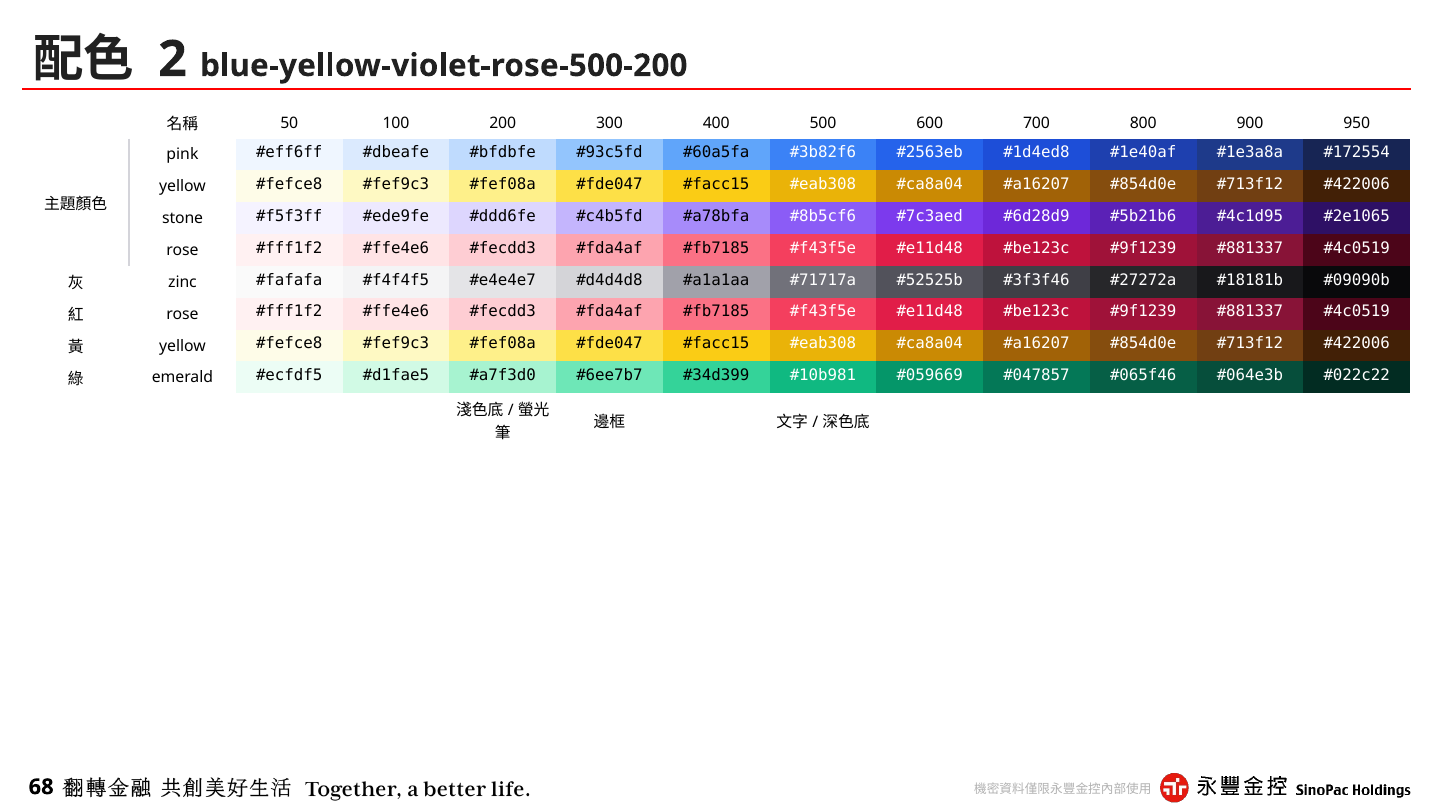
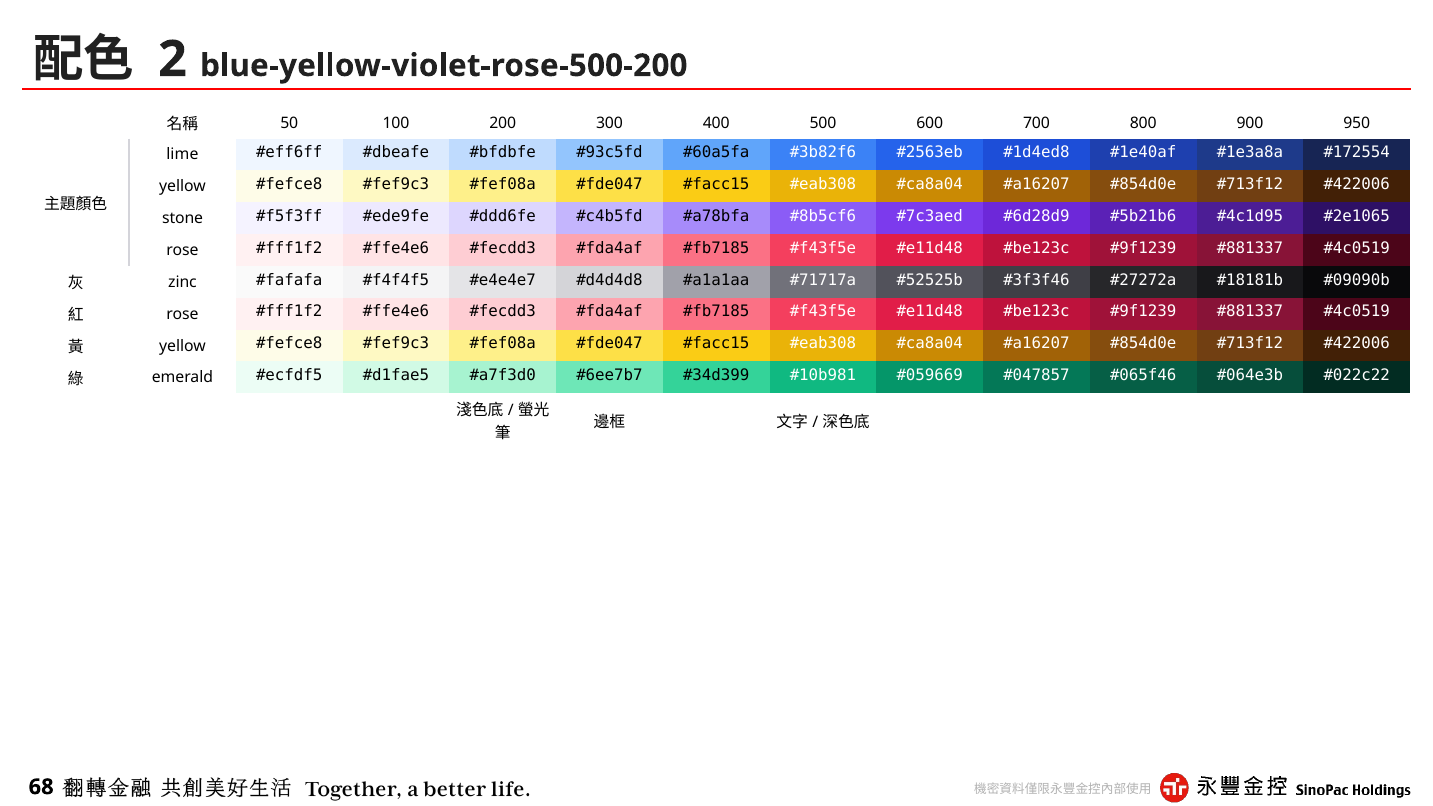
pink: pink -> lime (182, 155)
